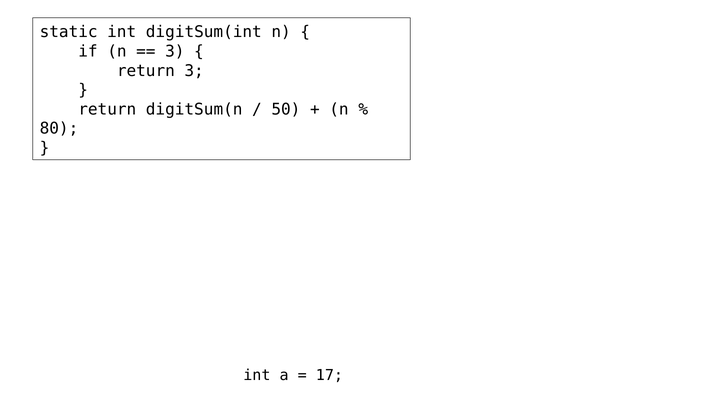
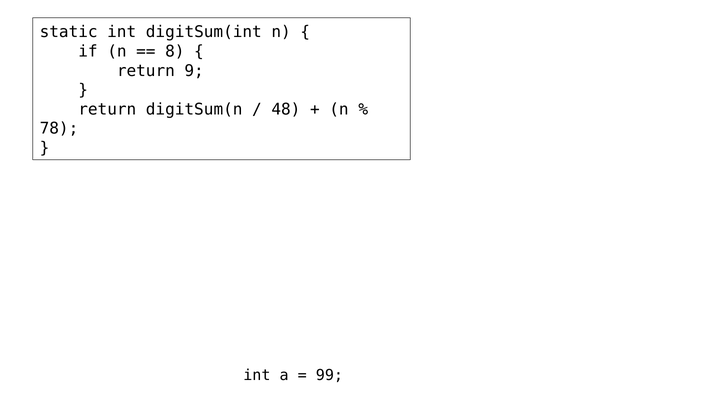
3: 3 -> 8 (175, 52)
return 3: 3 -> 9 (194, 71)
50: 50 -> 48 (286, 109)
80: 80 -> 78 (59, 129)
17: 17 -> 99 (329, 376)
